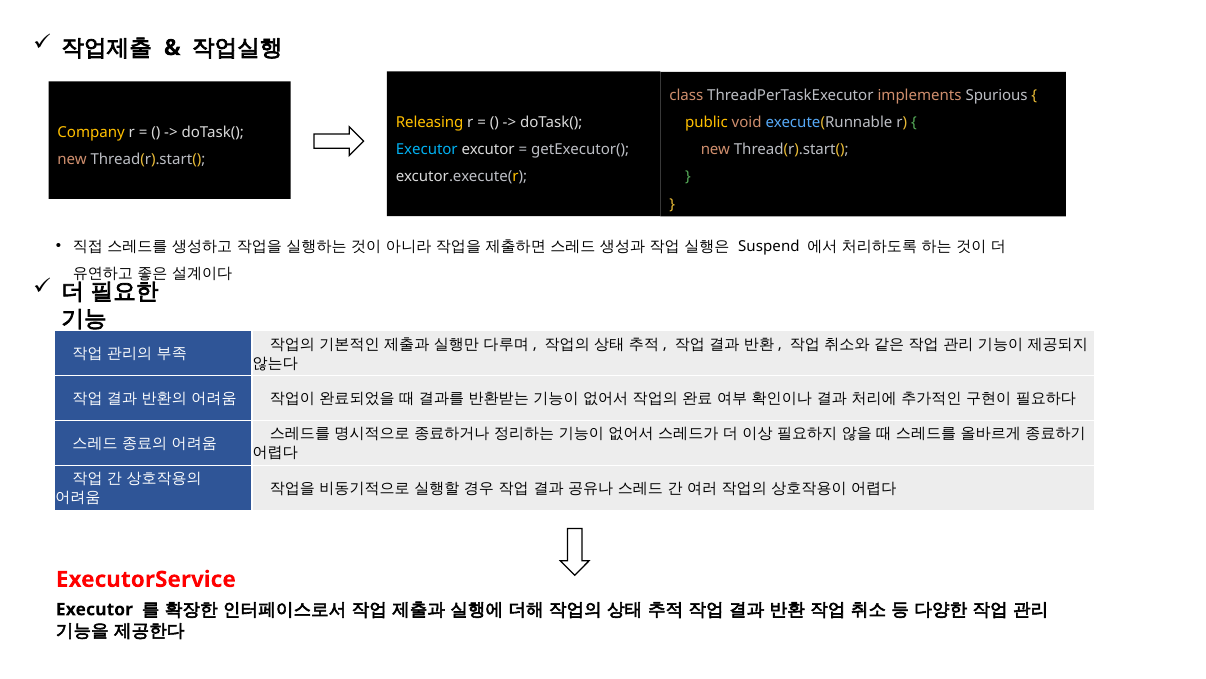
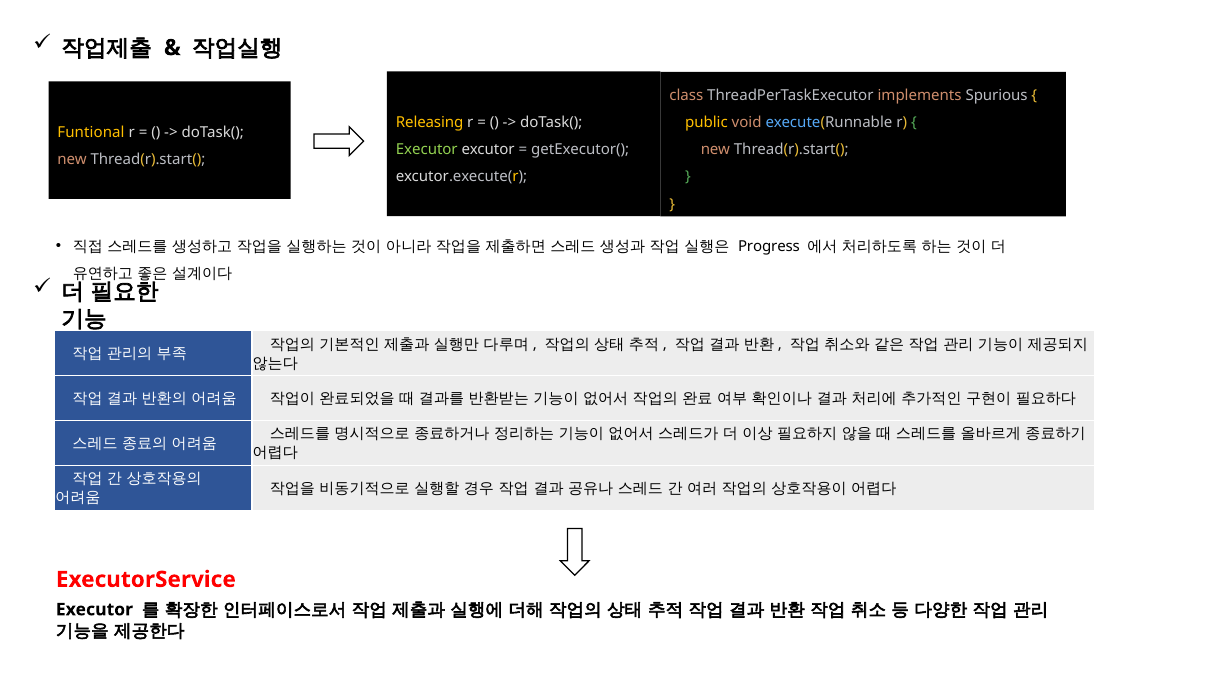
Company: Company -> Funtional (91, 132)
Executor colour: light blue -> light green (427, 149)
Suspend: Suspend -> Progress (769, 246)
